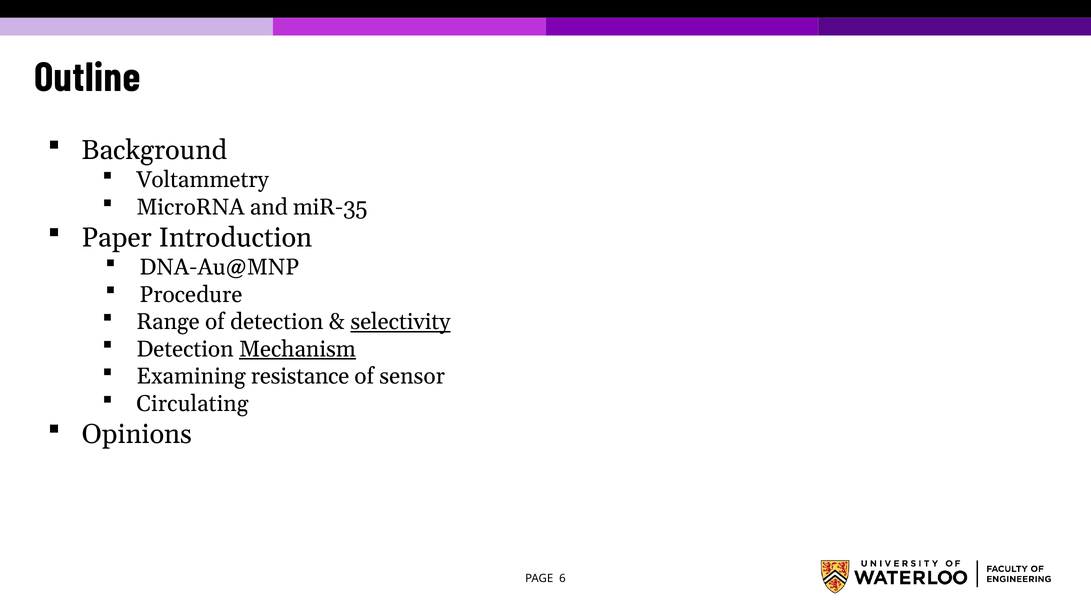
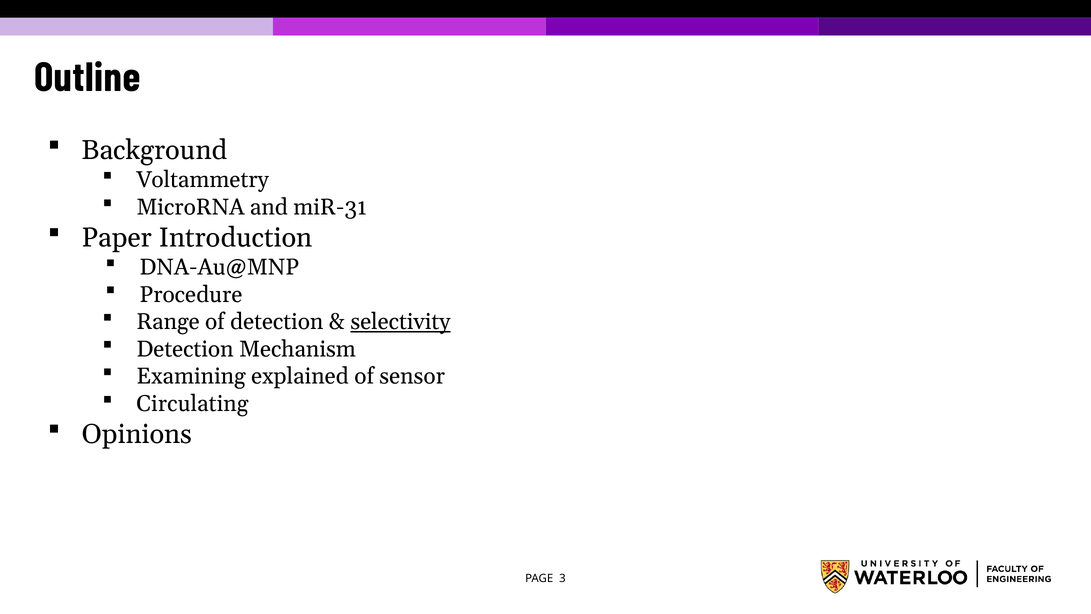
miR-35: miR-35 -> miR-31 (330, 207)
Mechanism underline: present -> none (297, 349)
resistance: resistance -> explained (300, 376)
6: 6 -> 3 (563, 578)
